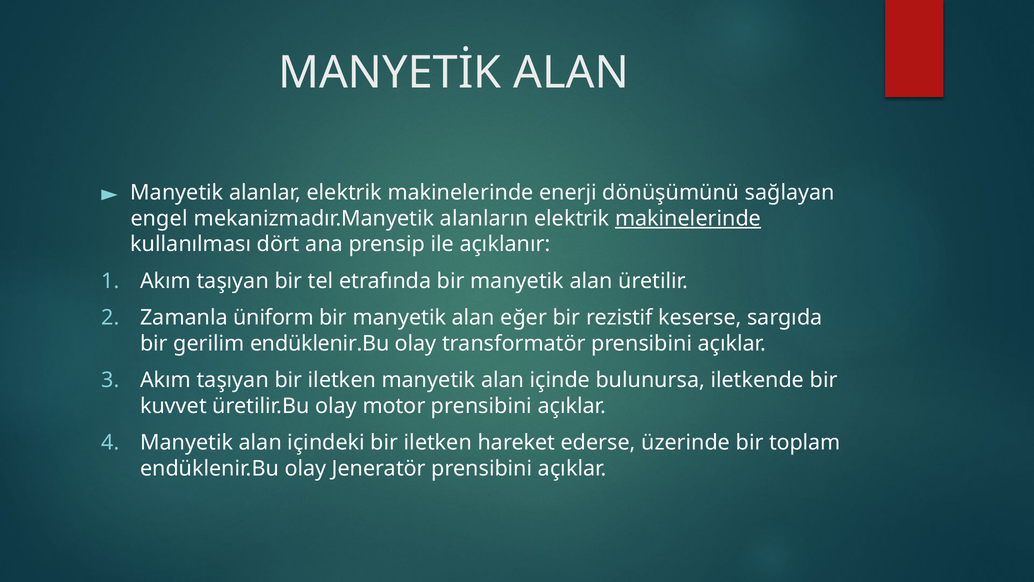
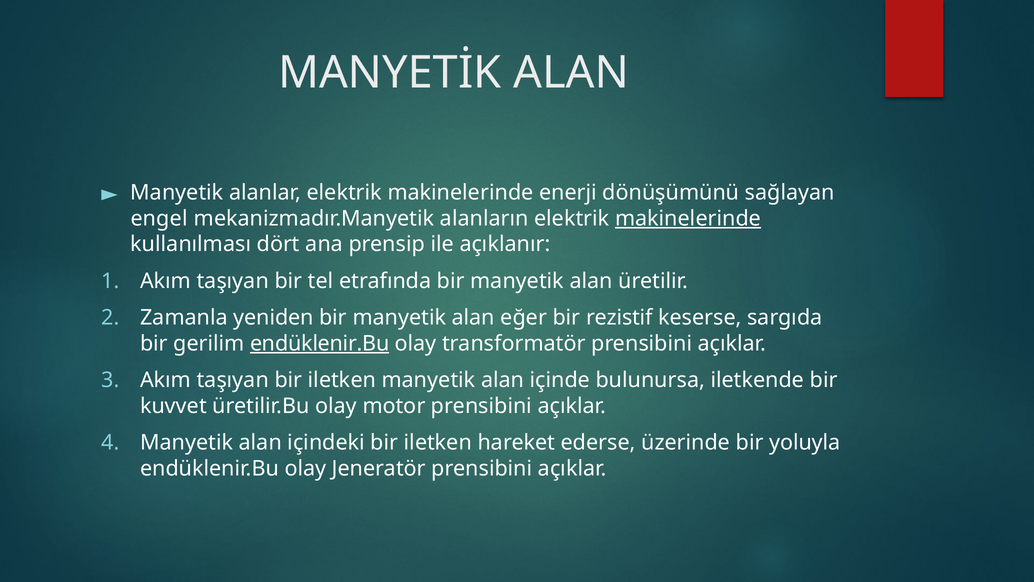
üniform: üniform -> yeniden (273, 317)
endüklenir.Bu underline: none -> present (320, 343)
toplam: toplam -> yoluyla (805, 442)
